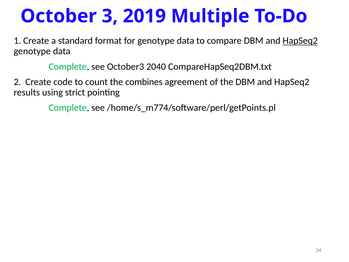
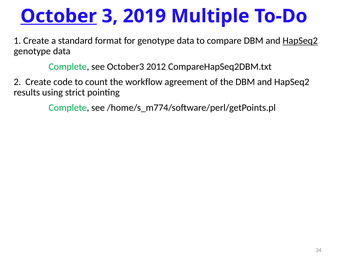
October underline: none -> present (59, 16)
2040: 2040 -> 2012 (156, 67)
combines: combines -> workflow (144, 82)
